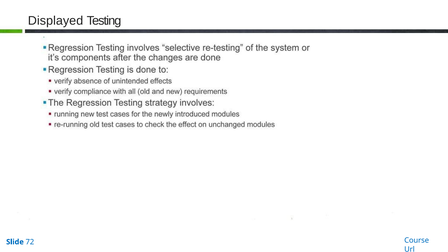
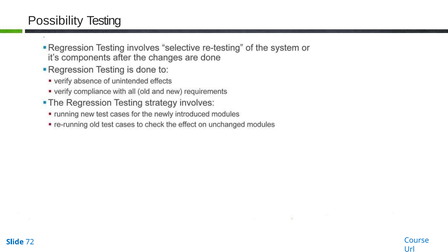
Displayed: Displayed -> Possibility (56, 21)
